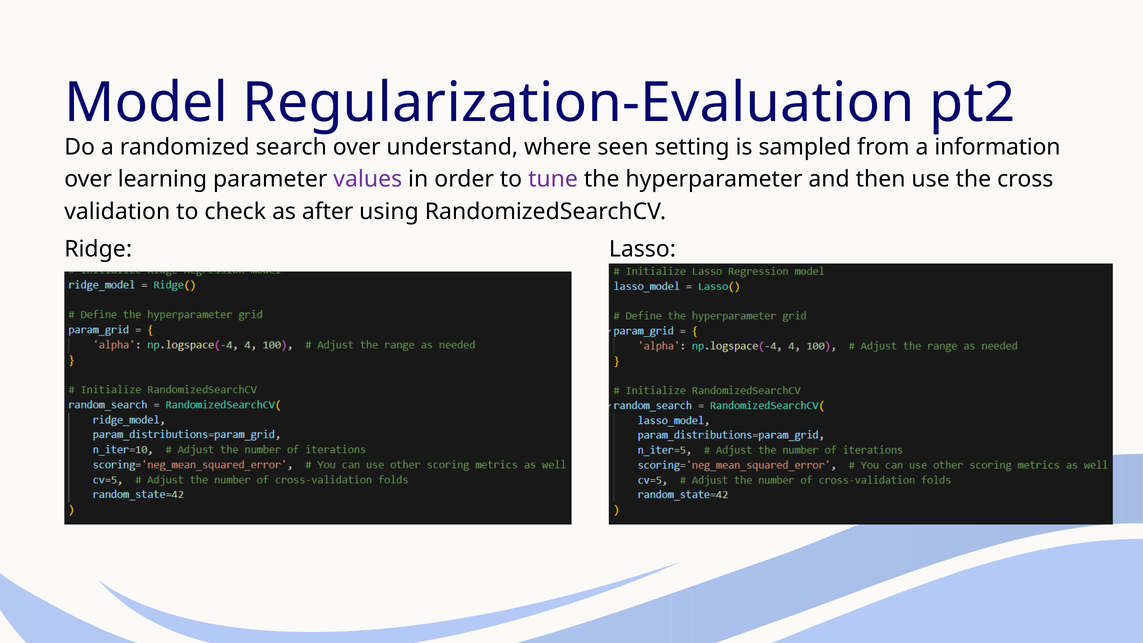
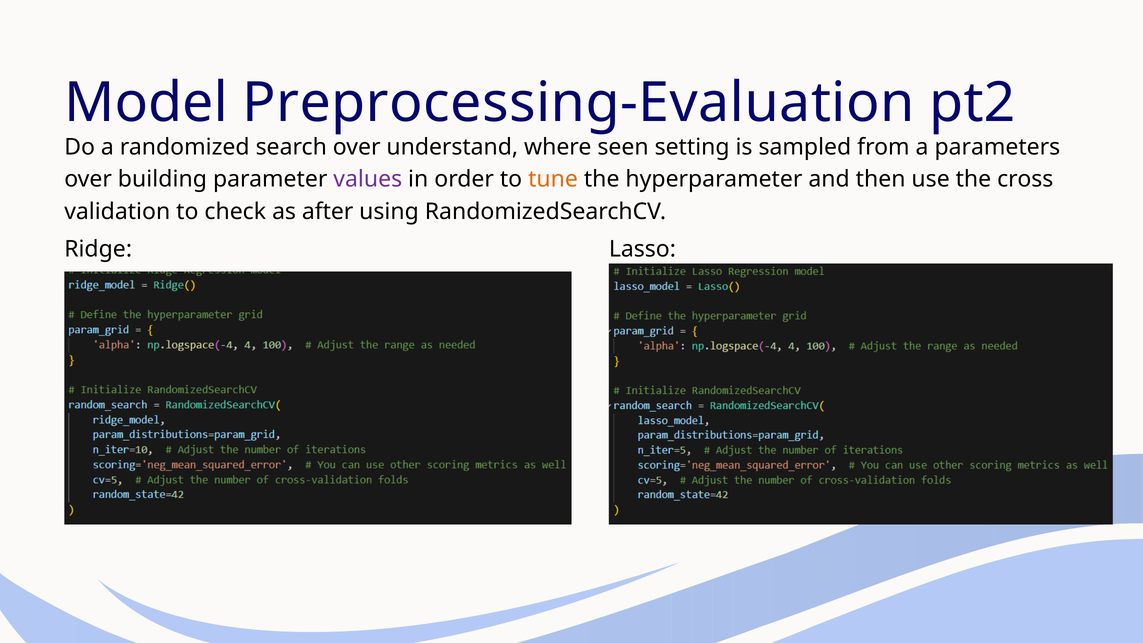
Regularization-Evaluation: Regularization-Evaluation -> Preprocessing-Evaluation (578, 103)
information: information -> parameters (997, 147)
learning: learning -> building (162, 179)
tune colour: purple -> orange (553, 179)
